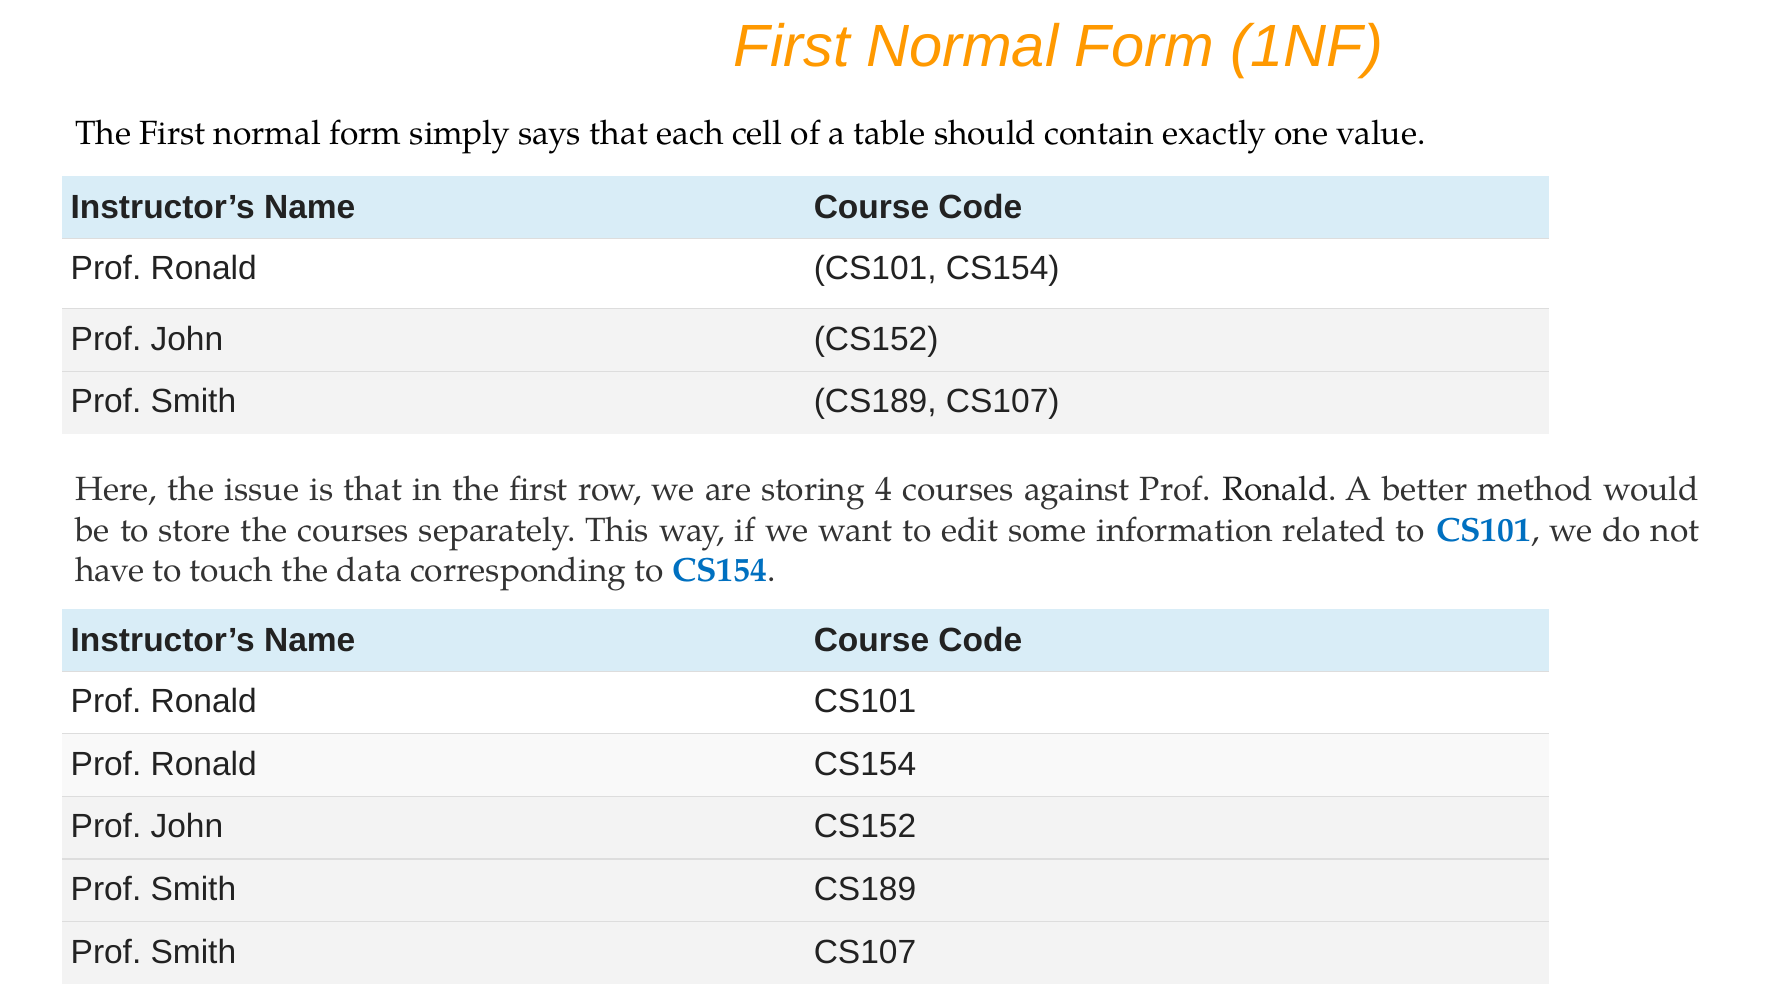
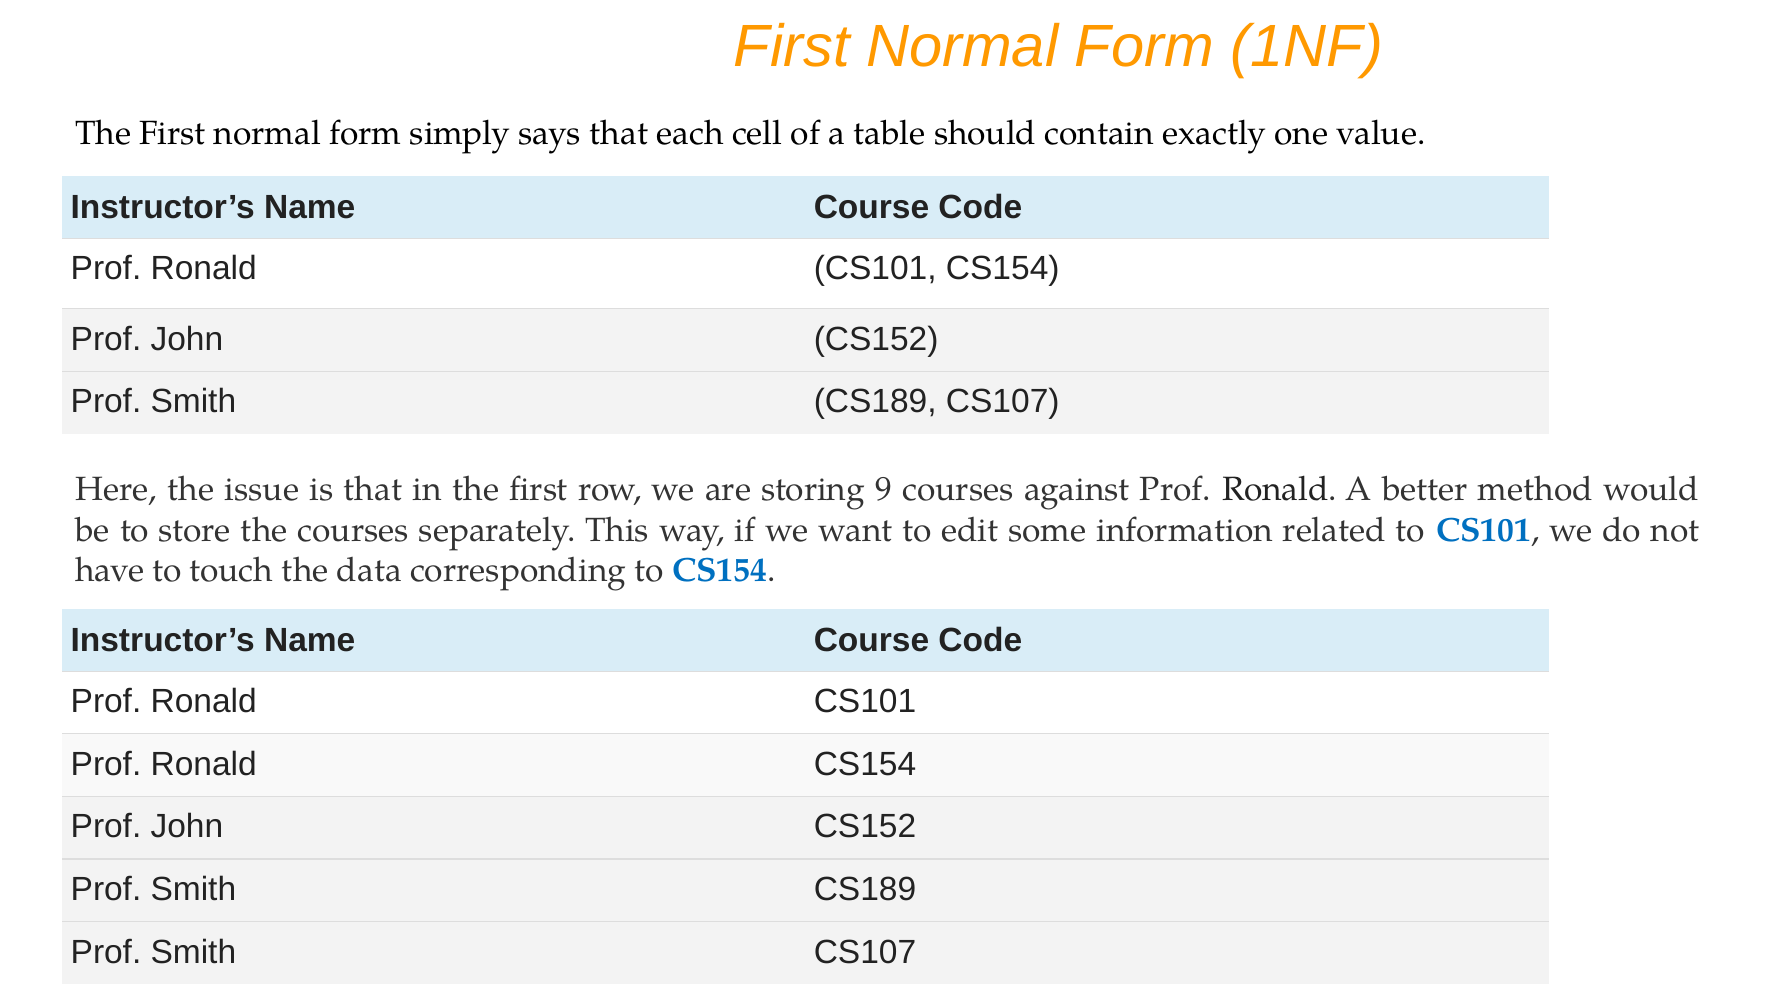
4: 4 -> 9 (884, 490)
